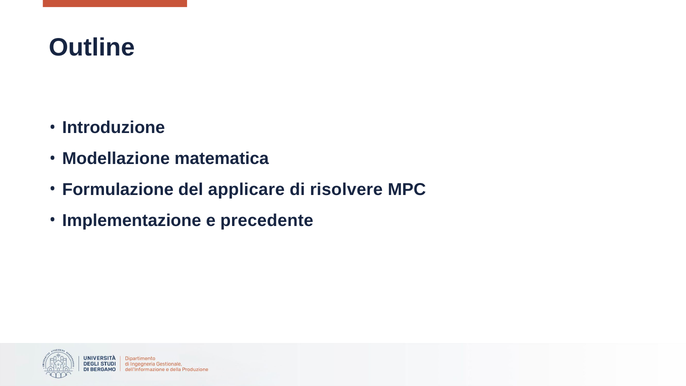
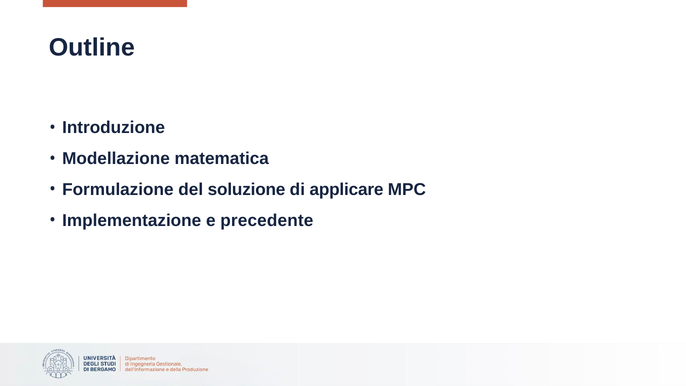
applicare: applicare -> soluzione (247, 189)
risolvere: risolvere -> applicare (346, 189)
